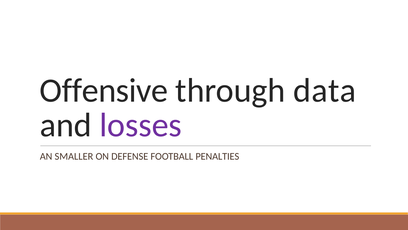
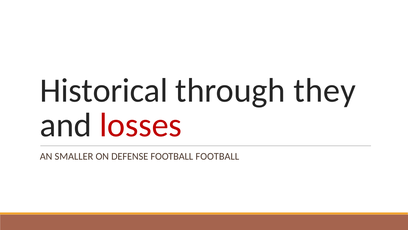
Offensive: Offensive -> Historical (104, 90)
data: data -> they (325, 90)
losses colour: purple -> red (141, 125)
FOOTBALL PENALTIES: PENALTIES -> FOOTBALL (217, 156)
